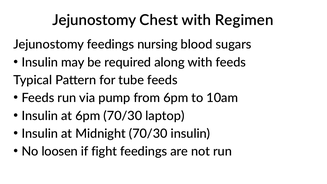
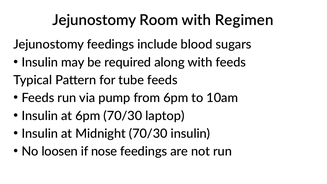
Chest: Chest -> Room (159, 20)
nursing: nursing -> include (157, 45)
fight: fight -> nose (104, 151)
